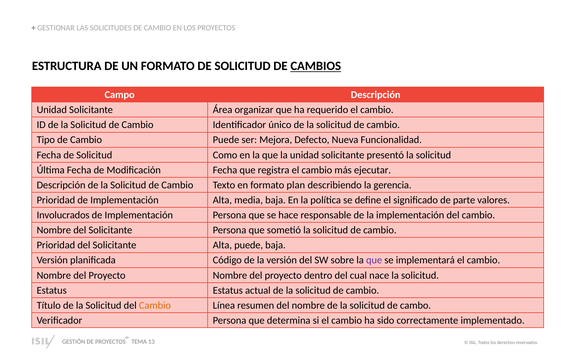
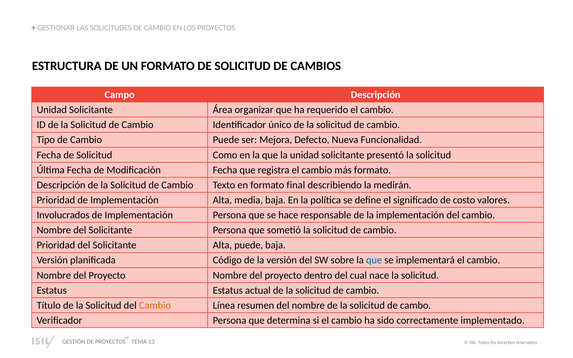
CAMBIOS underline: present -> none (316, 66)
más ejecutar: ejecutar -> formato (372, 170)
plan: plan -> final (296, 185)
gerencia: gerencia -> medirán (392, 185)
parte: parte -> costo (464, 200)
que colour: purple -> blue (374, 260)
